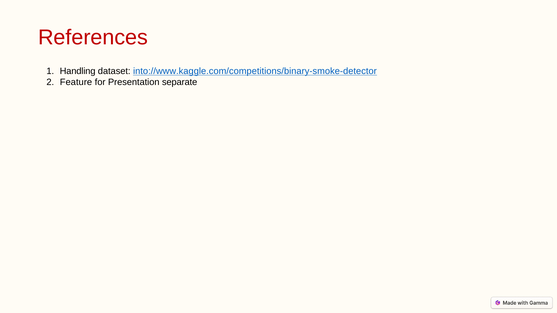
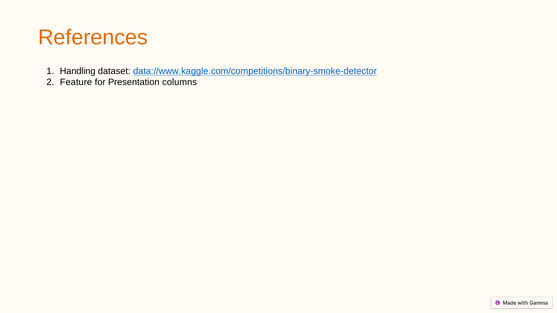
References colour: red -> orange (93, 37)
into://www.kaggle.com/competitions/binary-smoke-detector: into://www.kaggle.com/competitions/binary-smoke-detector -> data://www.kaggle.com/competitions/binary-smoke-detector (255, 71)
separate: separate -> columns (180, 82)
